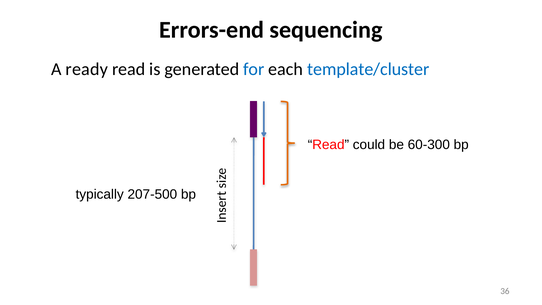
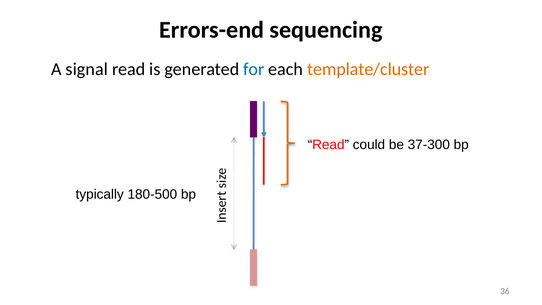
ready: ready -> signal (87, 69)
template/cluster colour: blue -> orange (368, 69)
60-300: 60-300 -> 37-300 (429, 145)
207-500: 207-500 -> 180-500 (152, 194)
